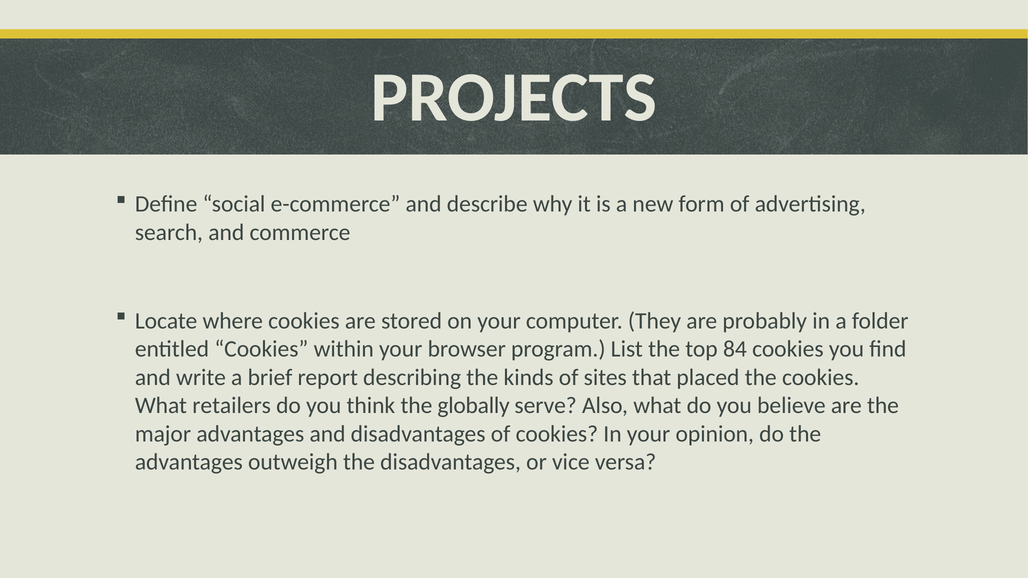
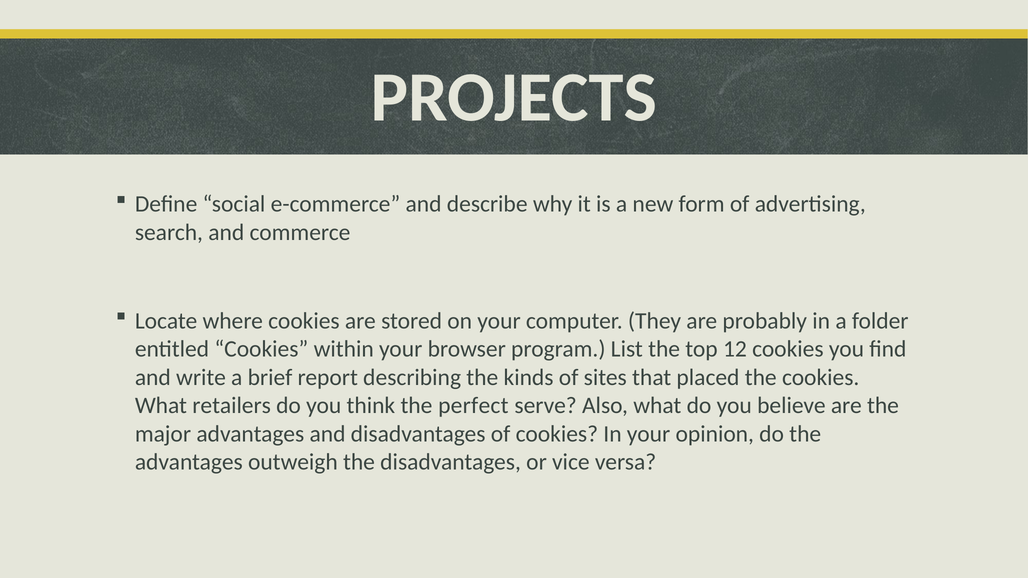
84: 84 -> 12 (735, 349)
globally: globally -> perfect (473, 406)
